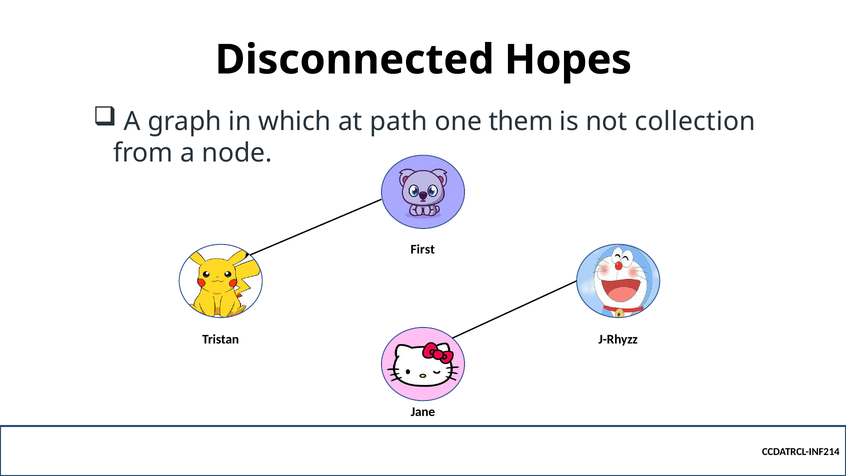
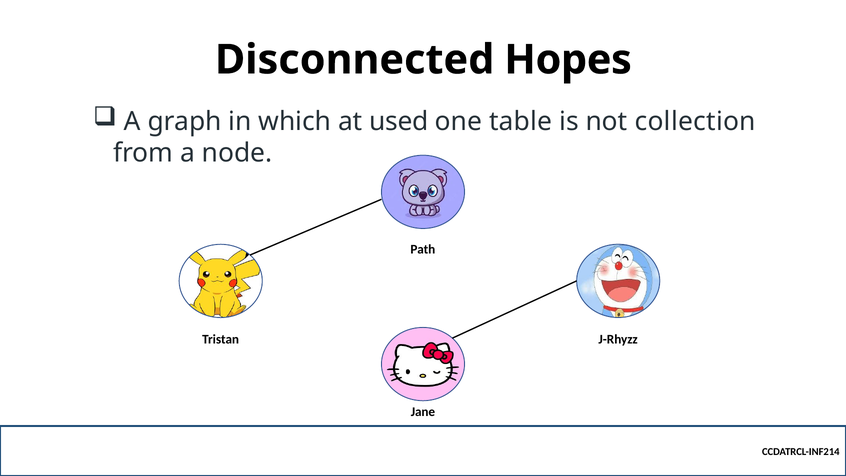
path: path -> used (399, 121)
them: them -> table (521, 121)
First: First -> Path (423, 249)
